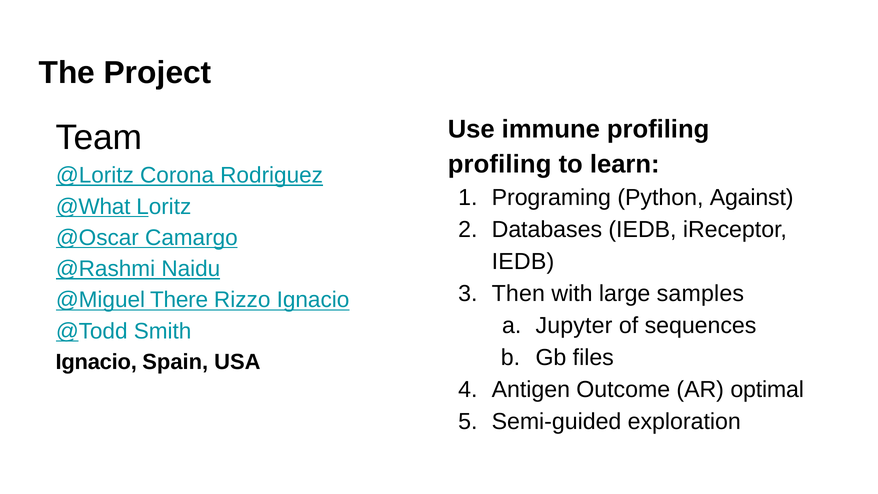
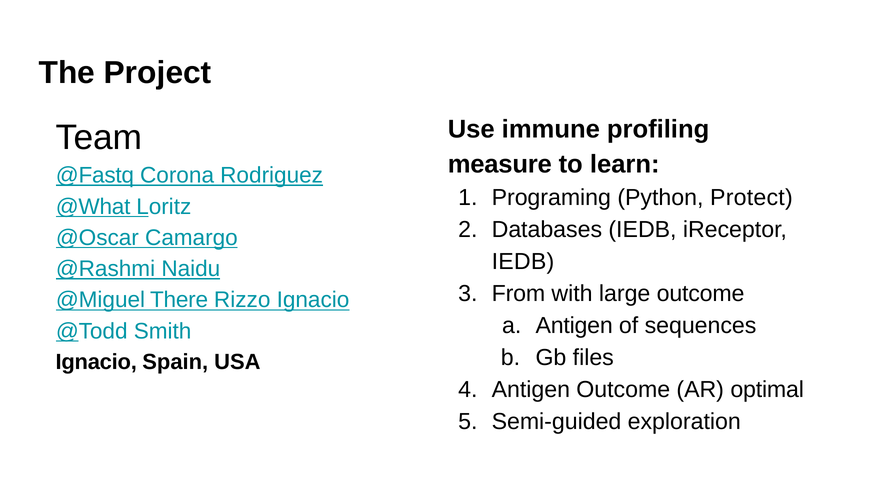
profiling: profiling -> measure (500, 164)
@Loritz: @Loritz -> @Fastq (95, 175)
Against: Against -> Protect (751, 198)
Then: Then -> From (518, 294)
large samples: samples -> outcome (701, 294)
Jupyter: Jupyter -> Antigen (574, 325)
